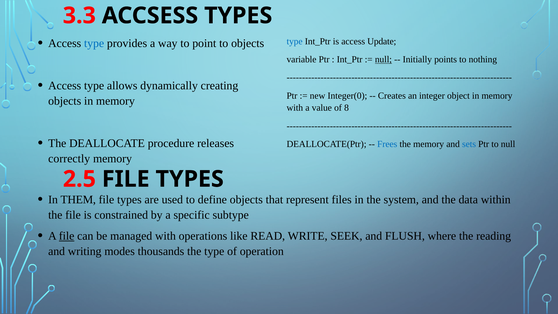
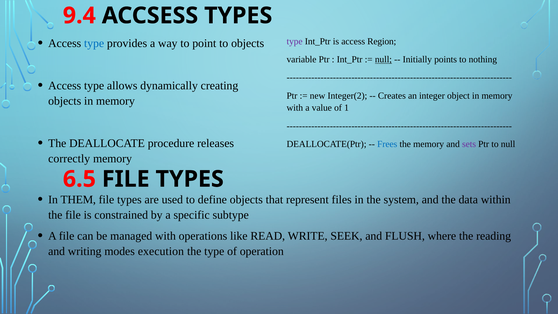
3.3: 3.3 -> 9.4 (79, 16)
type colour: blue -> purple (295, 41)
Update: Update -> Region (382, 41)
Integer(0: Integer(0 -> Integer(2 (347, 96)
8: 8 -> 1 (347, 108)
sets colour: blue -> purple (469, 144)
2.5: 2.5 -> 6.5 (79, 179)
file underline: present -> none (67, 236)
thousands: thousands -> execution (161, 251)
